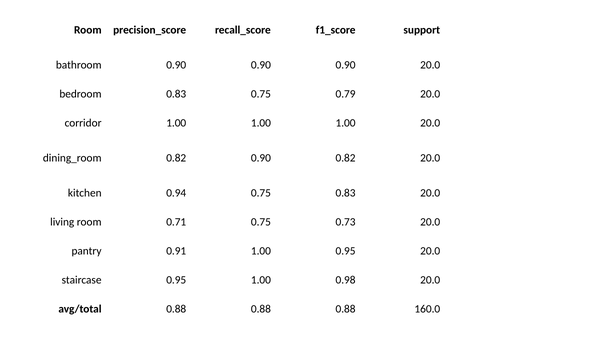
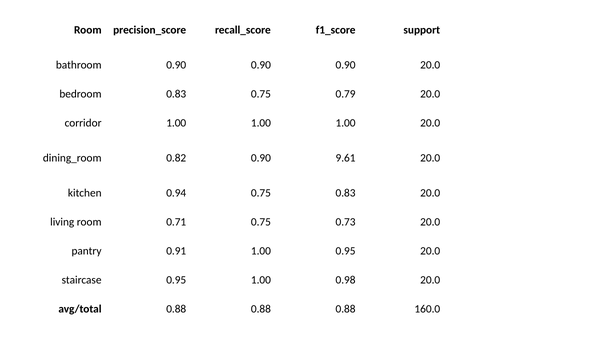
0.90 0.82: 0.82 -> 9.61 (346, 158)
